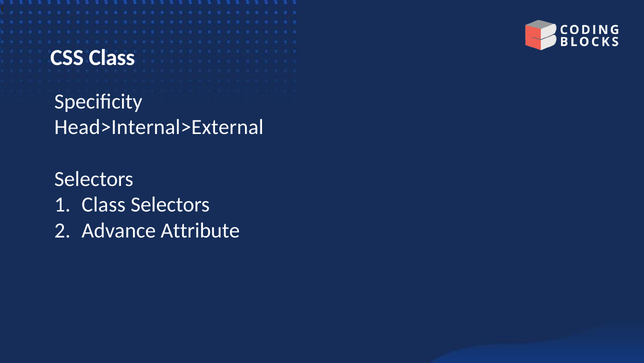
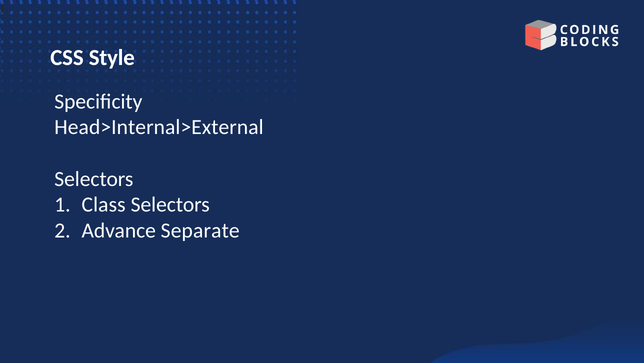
CSS Class: Class -> Style (112, 58)
Attribute: Attribute -> Separate (200, 230)
